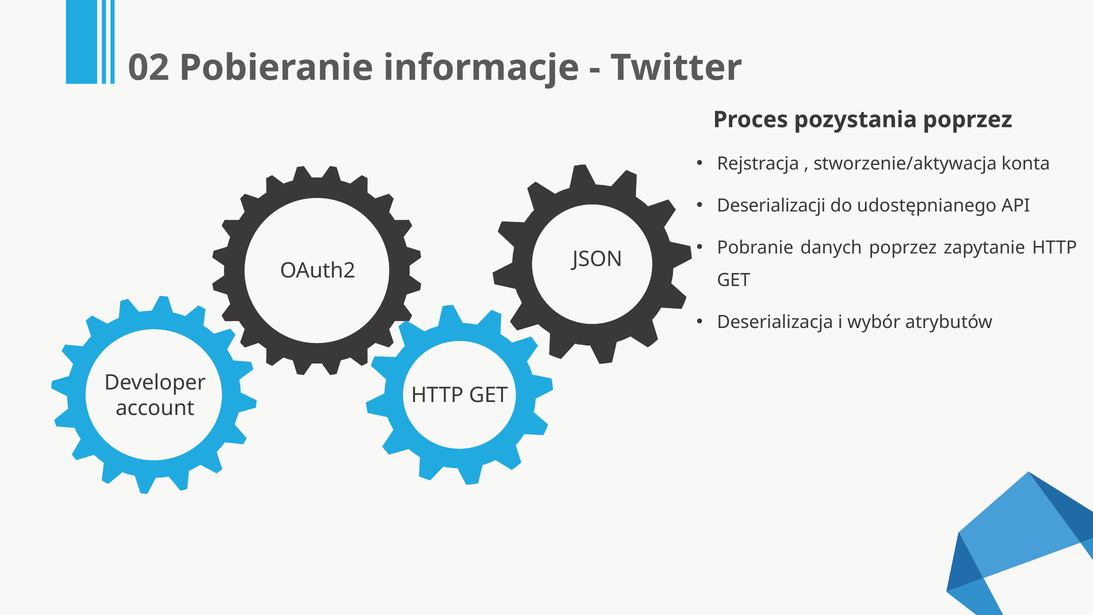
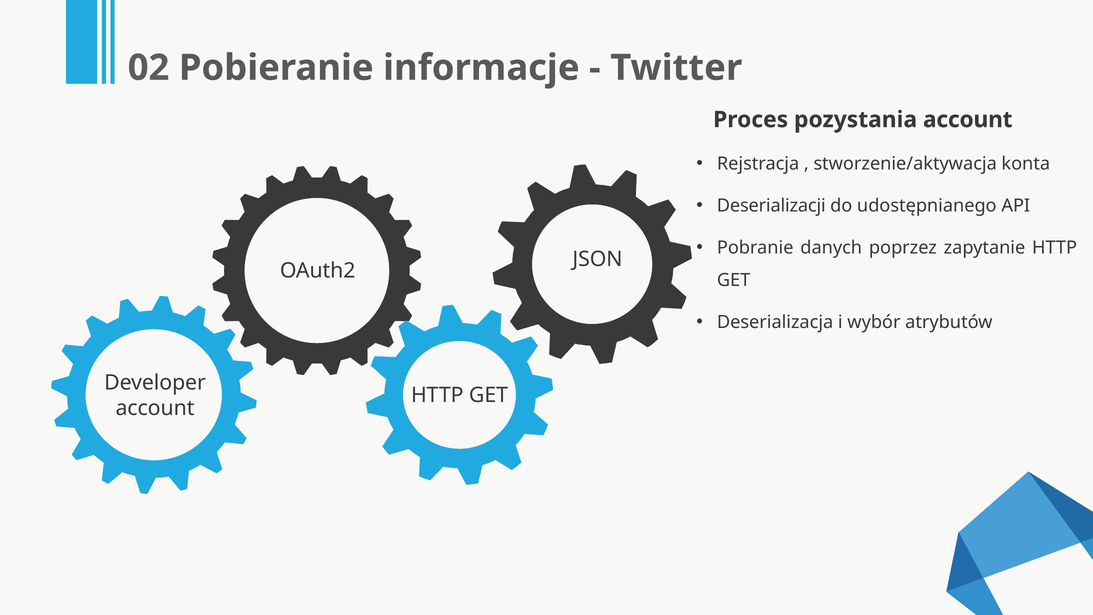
pozystania poprzez: poprzez -> account (968, 120)
